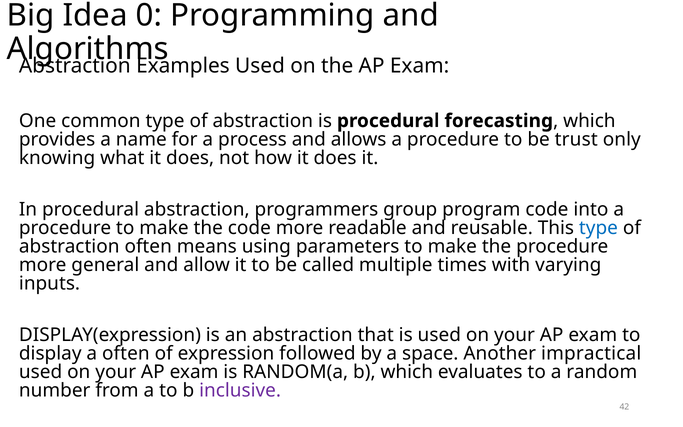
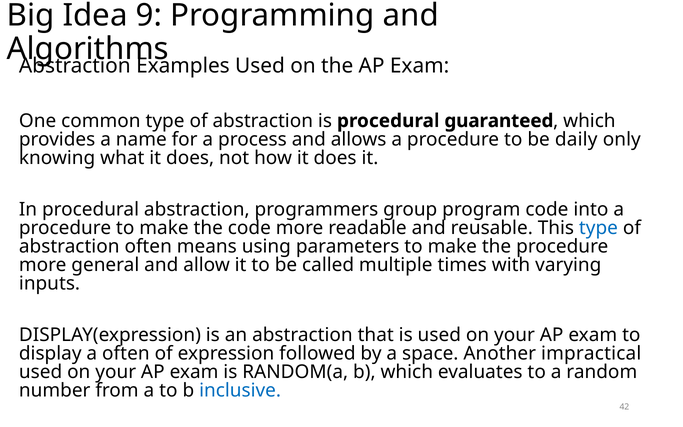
0: 0 -> 9 (149, 15)
forecasting: forecasting -> guaranteed (499, 121)
trust: trust -> daily (576, 139)
inclusive colour: purple -> blue (240, 390)
